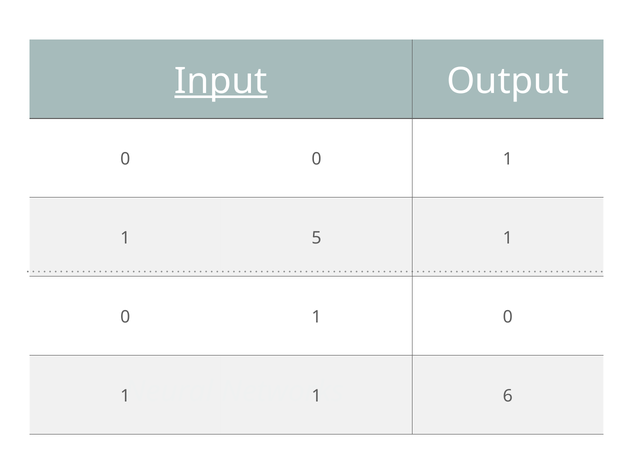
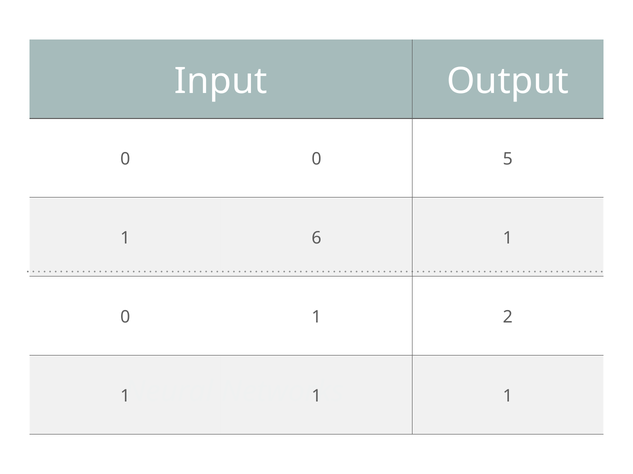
Input underline: present -> none (221, 81)
0 0 1: 1 -> 5 (508, 159)
5: 5 -> 6 (317, 238)
0 1 0: 0 -> 2 (508, 317)
6: 6 -> 1 (508, 397)
